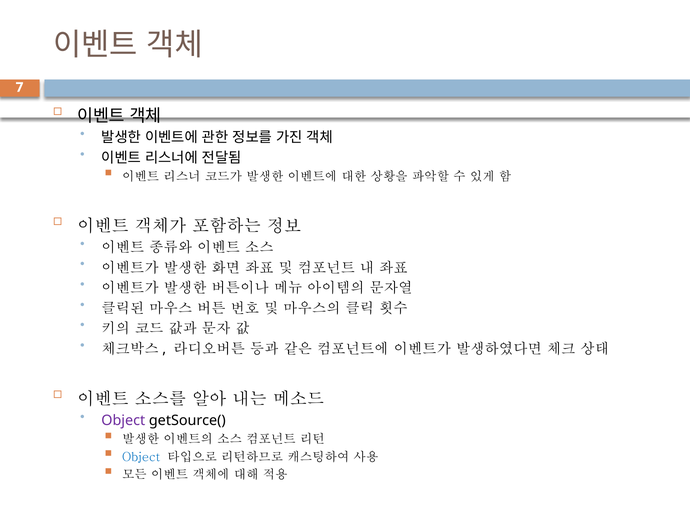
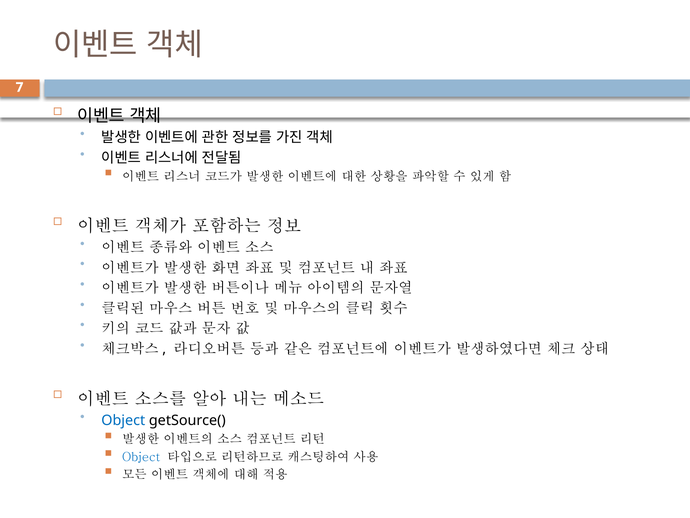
Object colour: purple -> blue (123, 420)
